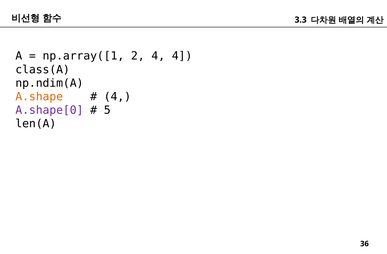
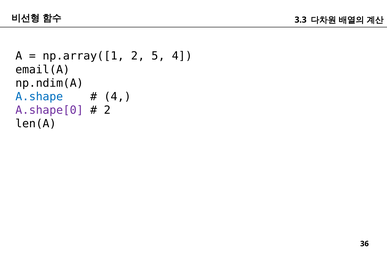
2 4: 4 -> 5 (158, 56)
class(A: class(A -> email(A (43, 70)
A.shape colour: orange -> blue (39, 97)
5: 5 -> 2 (107, 110)
